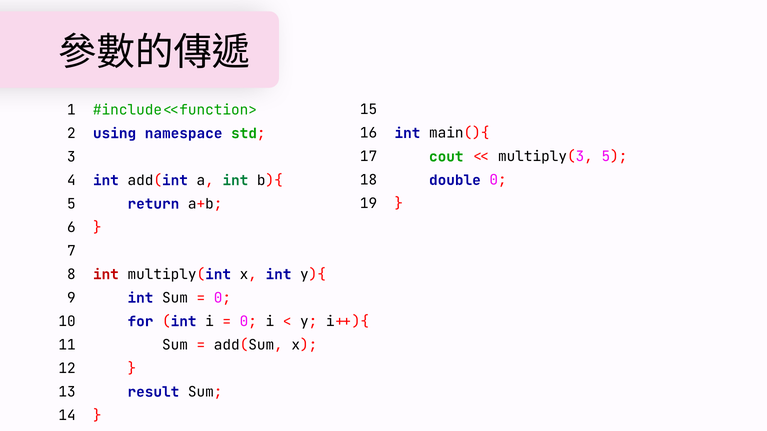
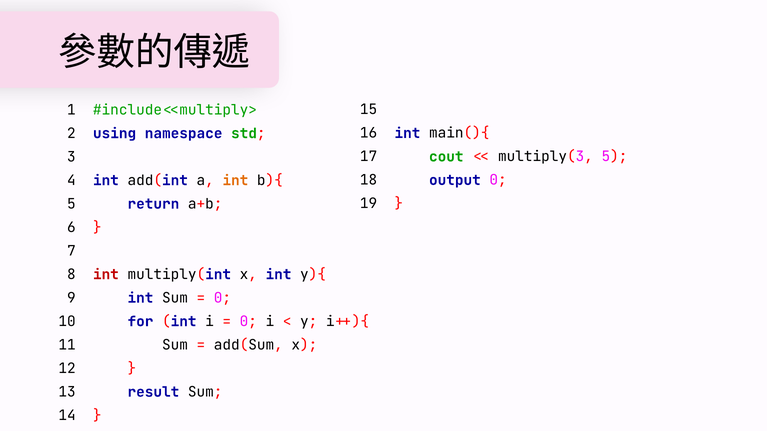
<function>: <function> -> <multiply> (214, 110)
double: double -> output (455, 180)
int colour: green -> orange (235, 181)
